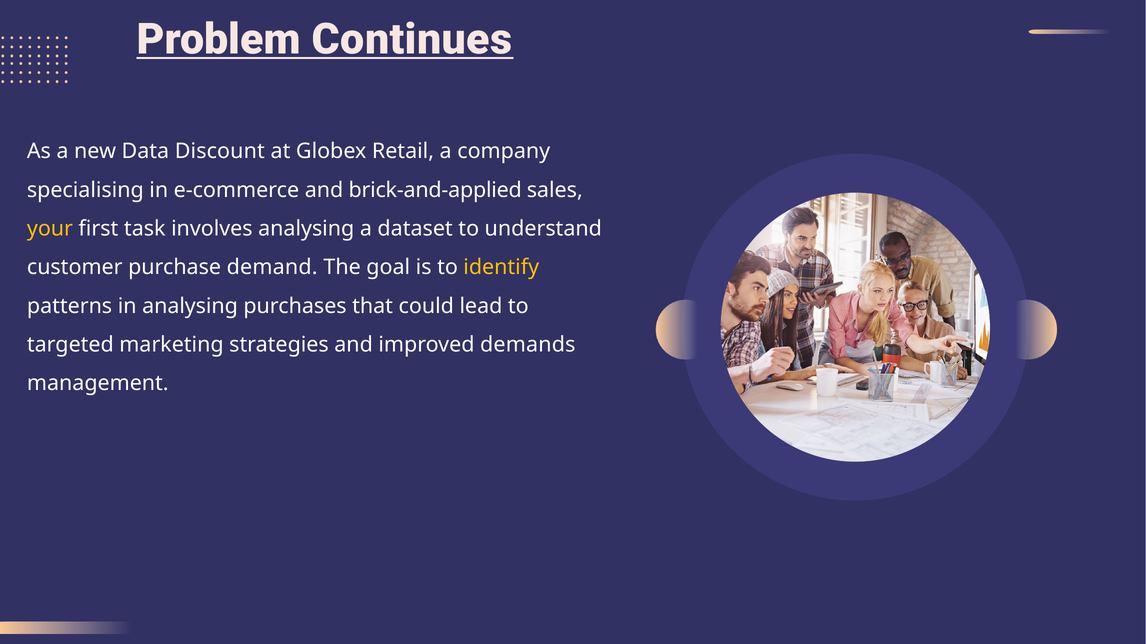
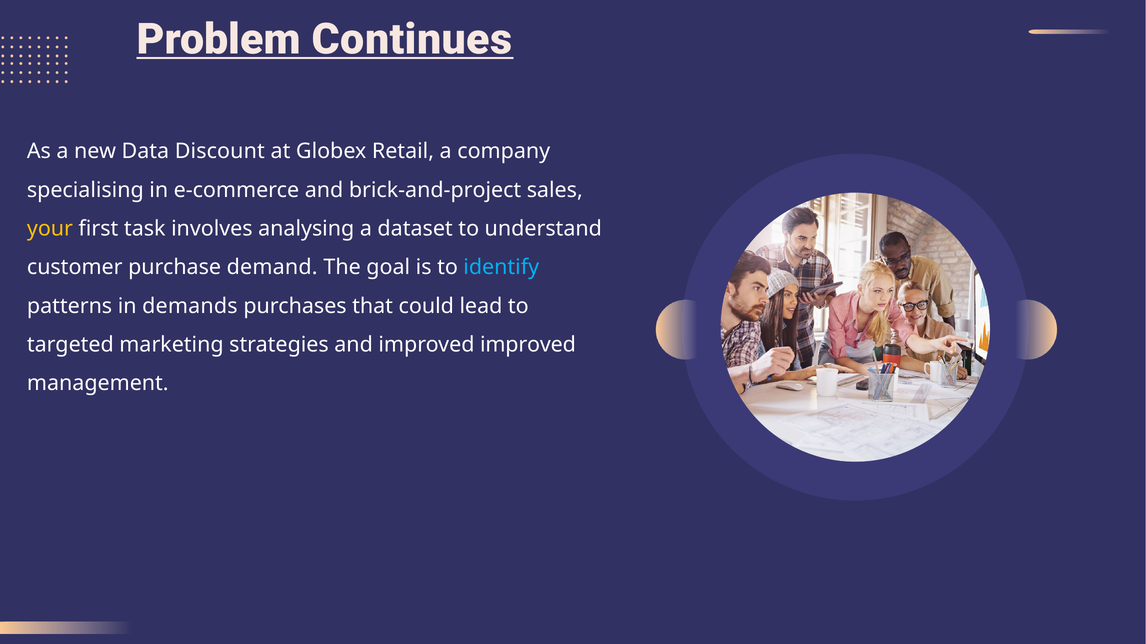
brick-and-applied: brick-and-applied -> brick-and-project (435, 190)
identify colour: yellow -> light blue (501, 268)
in analysing: analysing -> demands (190, 306)
improved demands: demands -> improved (528, 345)
